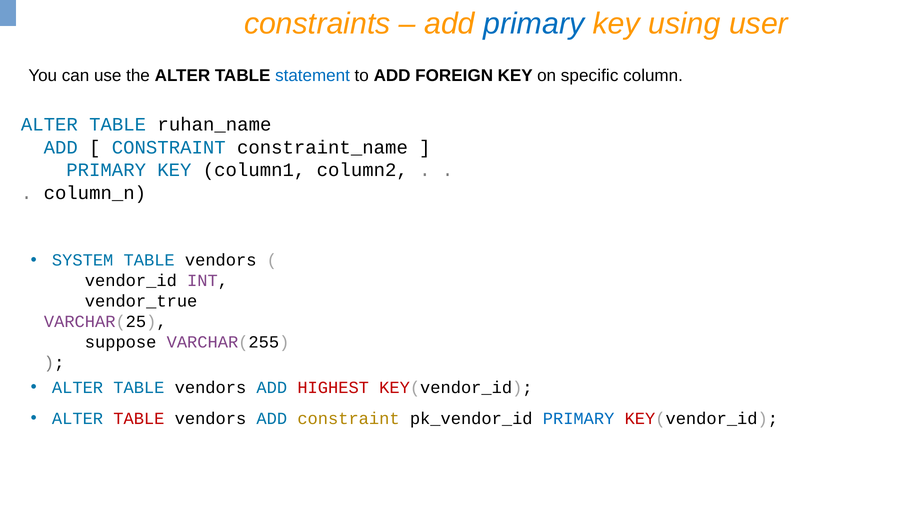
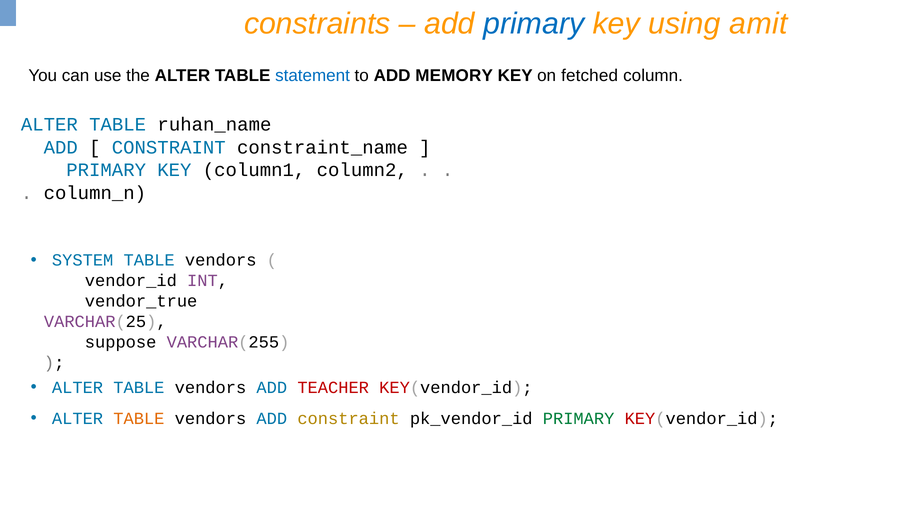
user: user -> amit (758, 24)
FOREIGN: FOREIGN -> MEMORY (454, 76)
specific: specific -> fetched (590, 76)
HIGHEST: HIGHEST -> TEACHER (333, 388)
TABLE colour: red -> orange (139, 419)
PRIMARY colour: blue -> green (579, 419)
